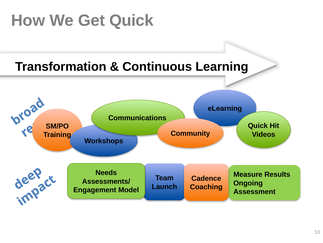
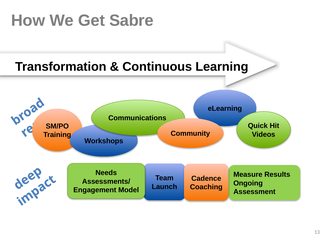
Get Quick: Quick -> Sabre (131, 20)
